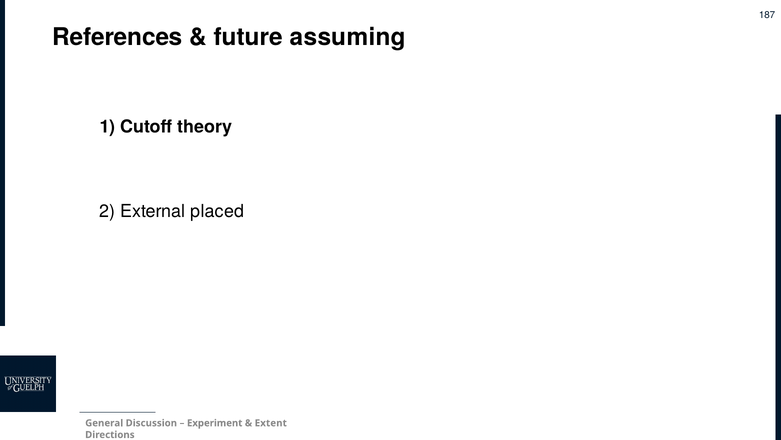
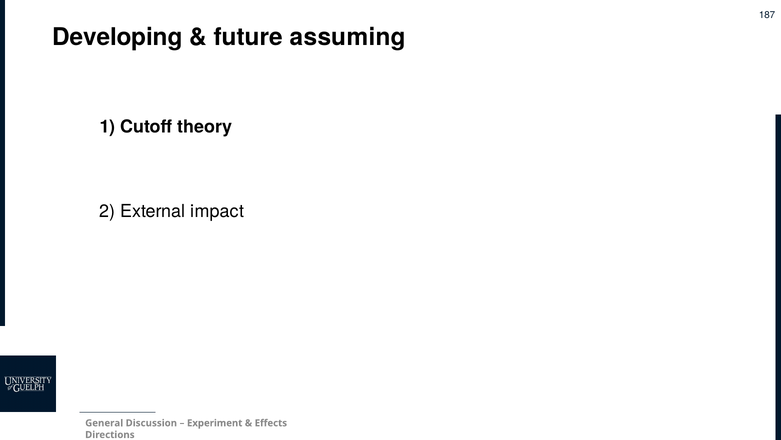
References: References -> Developing (117, 37)
placed: placed -> impact (217, 211)
Extent: Extent -> Effects (271, 422)
